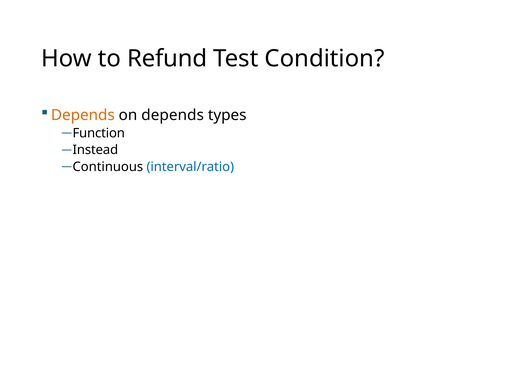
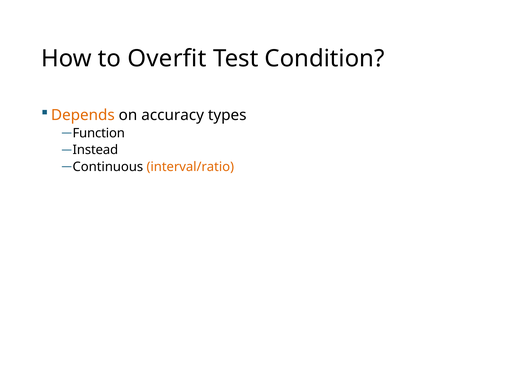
Refund: Refund -> Overfit (167, 59)
on depends: depends -> accuracy (173, 115)
interval/ratio colour: blue -> orange (190, 167)
